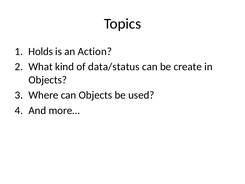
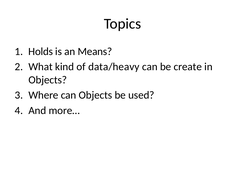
Action: Action -> Means (95, 51)
data/status: data/status -> data/heavy (114, 67)
